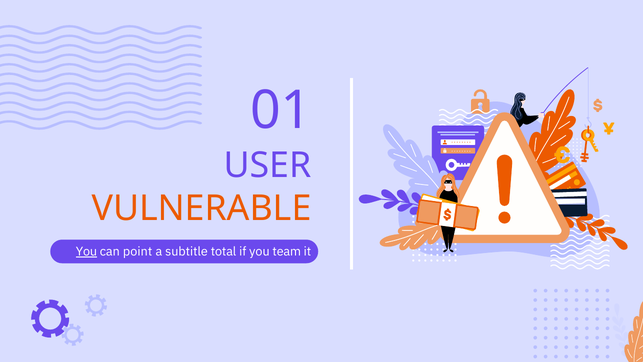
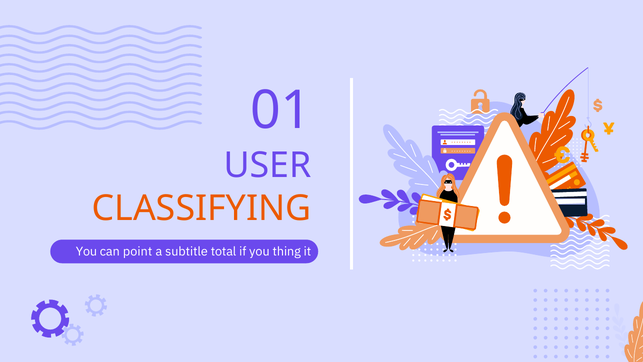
VULNERABLE: VULNERABLE -> CLASSIFYING (202, 208)
You underline: present -> none (86, 251)
team: team -> thing (287, 251)
